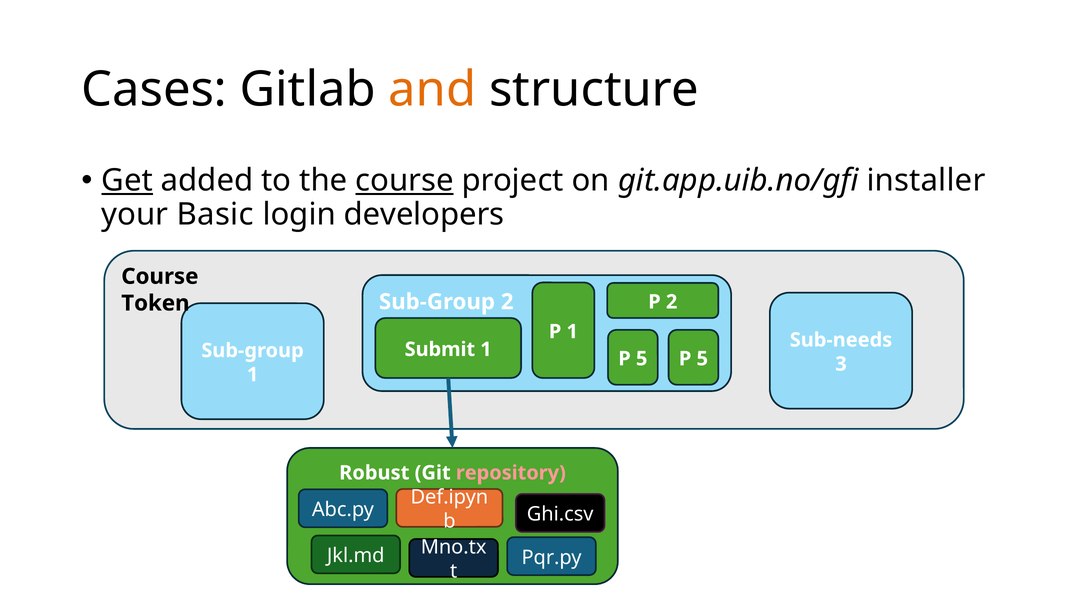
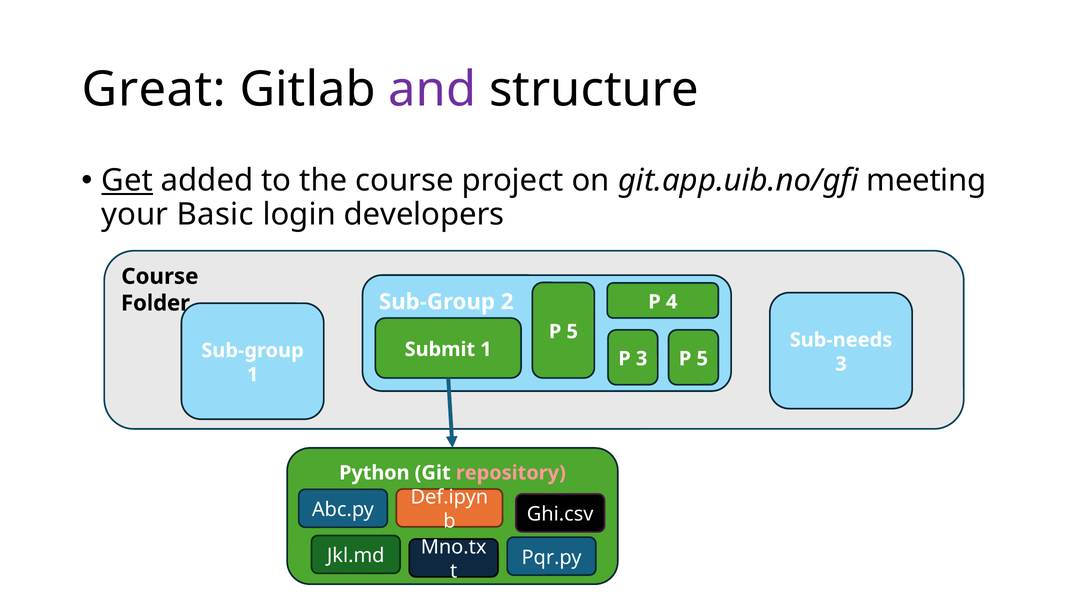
Cases: Cases -> Great (154, 90)
and colour: orange -> purple (432, 90)
course underline: present -> none (405, 181)
installer: installer -> meeting (926, 181)
P 2: 2 -> 4 (672, 302)
Token: Token -> Folder (155, 303)
1: 1 -> 5 (572, 331)
5: 5 -> 3 (642, 359)
Robust: Robust -> Python (374, 473)
